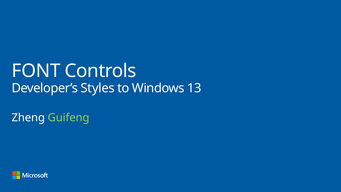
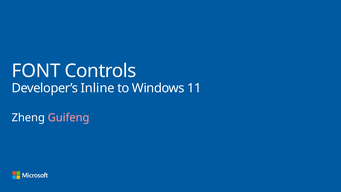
Styles: Styles -> Inline (98, 88)
13: 13 -> 11 (194, 88)
Guifeng colour: light green -> pink (69, 117)
